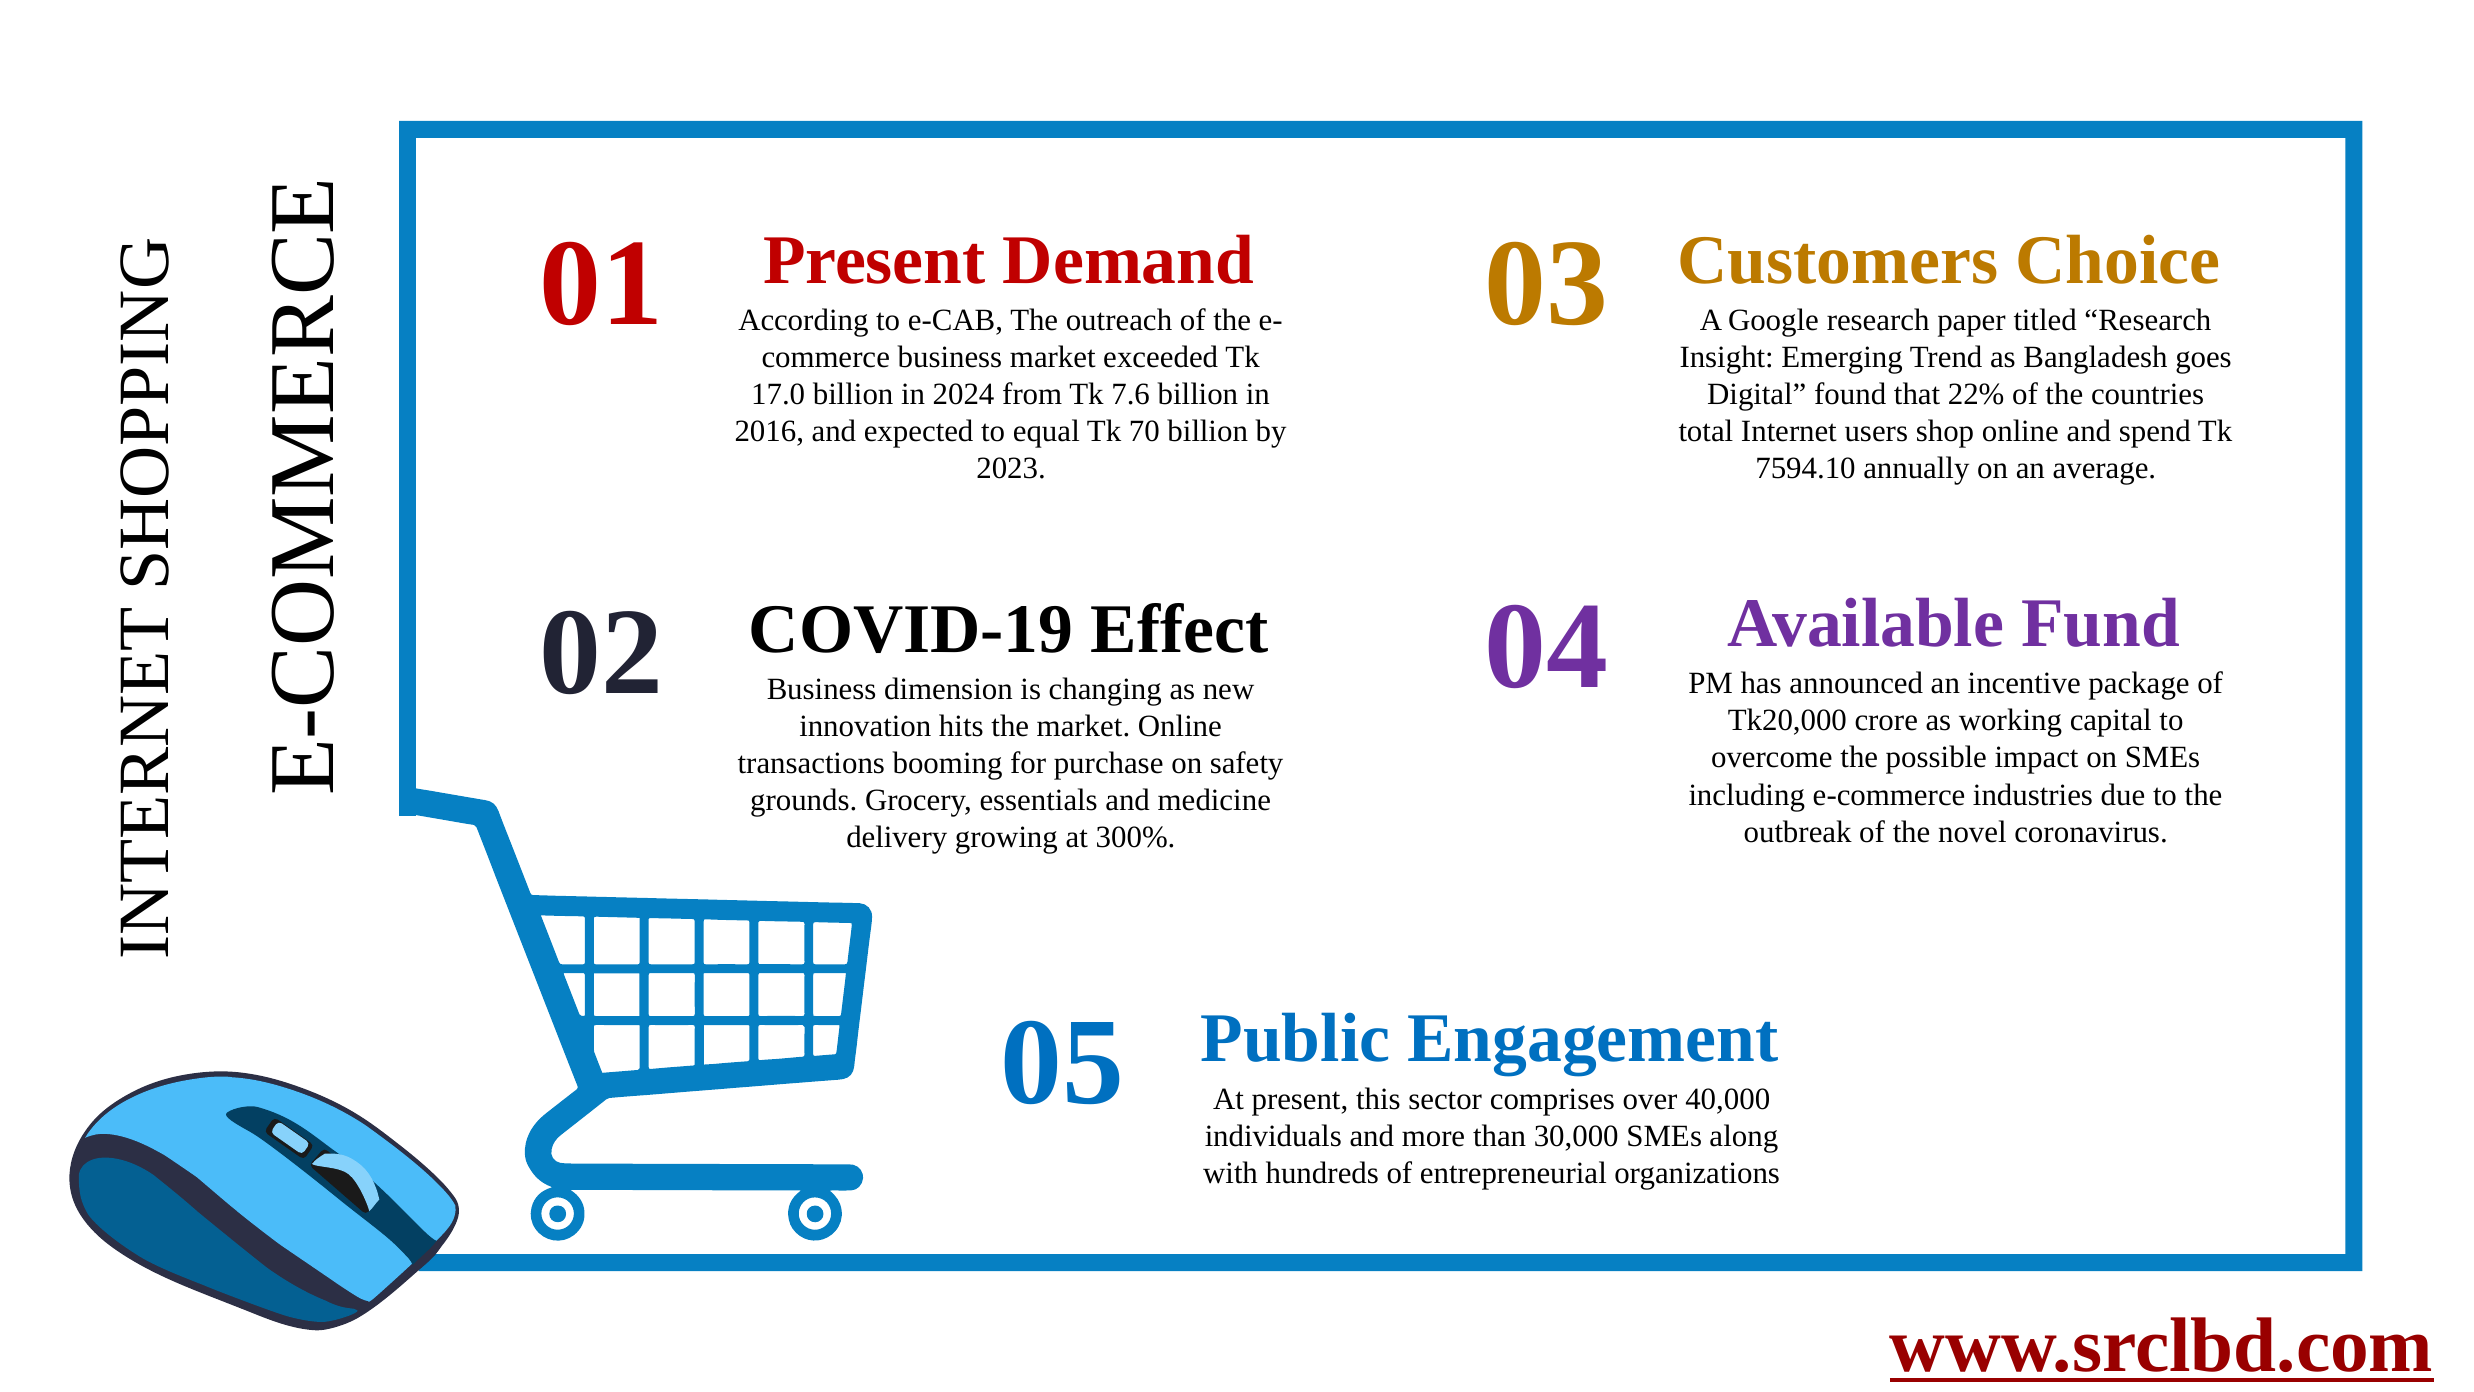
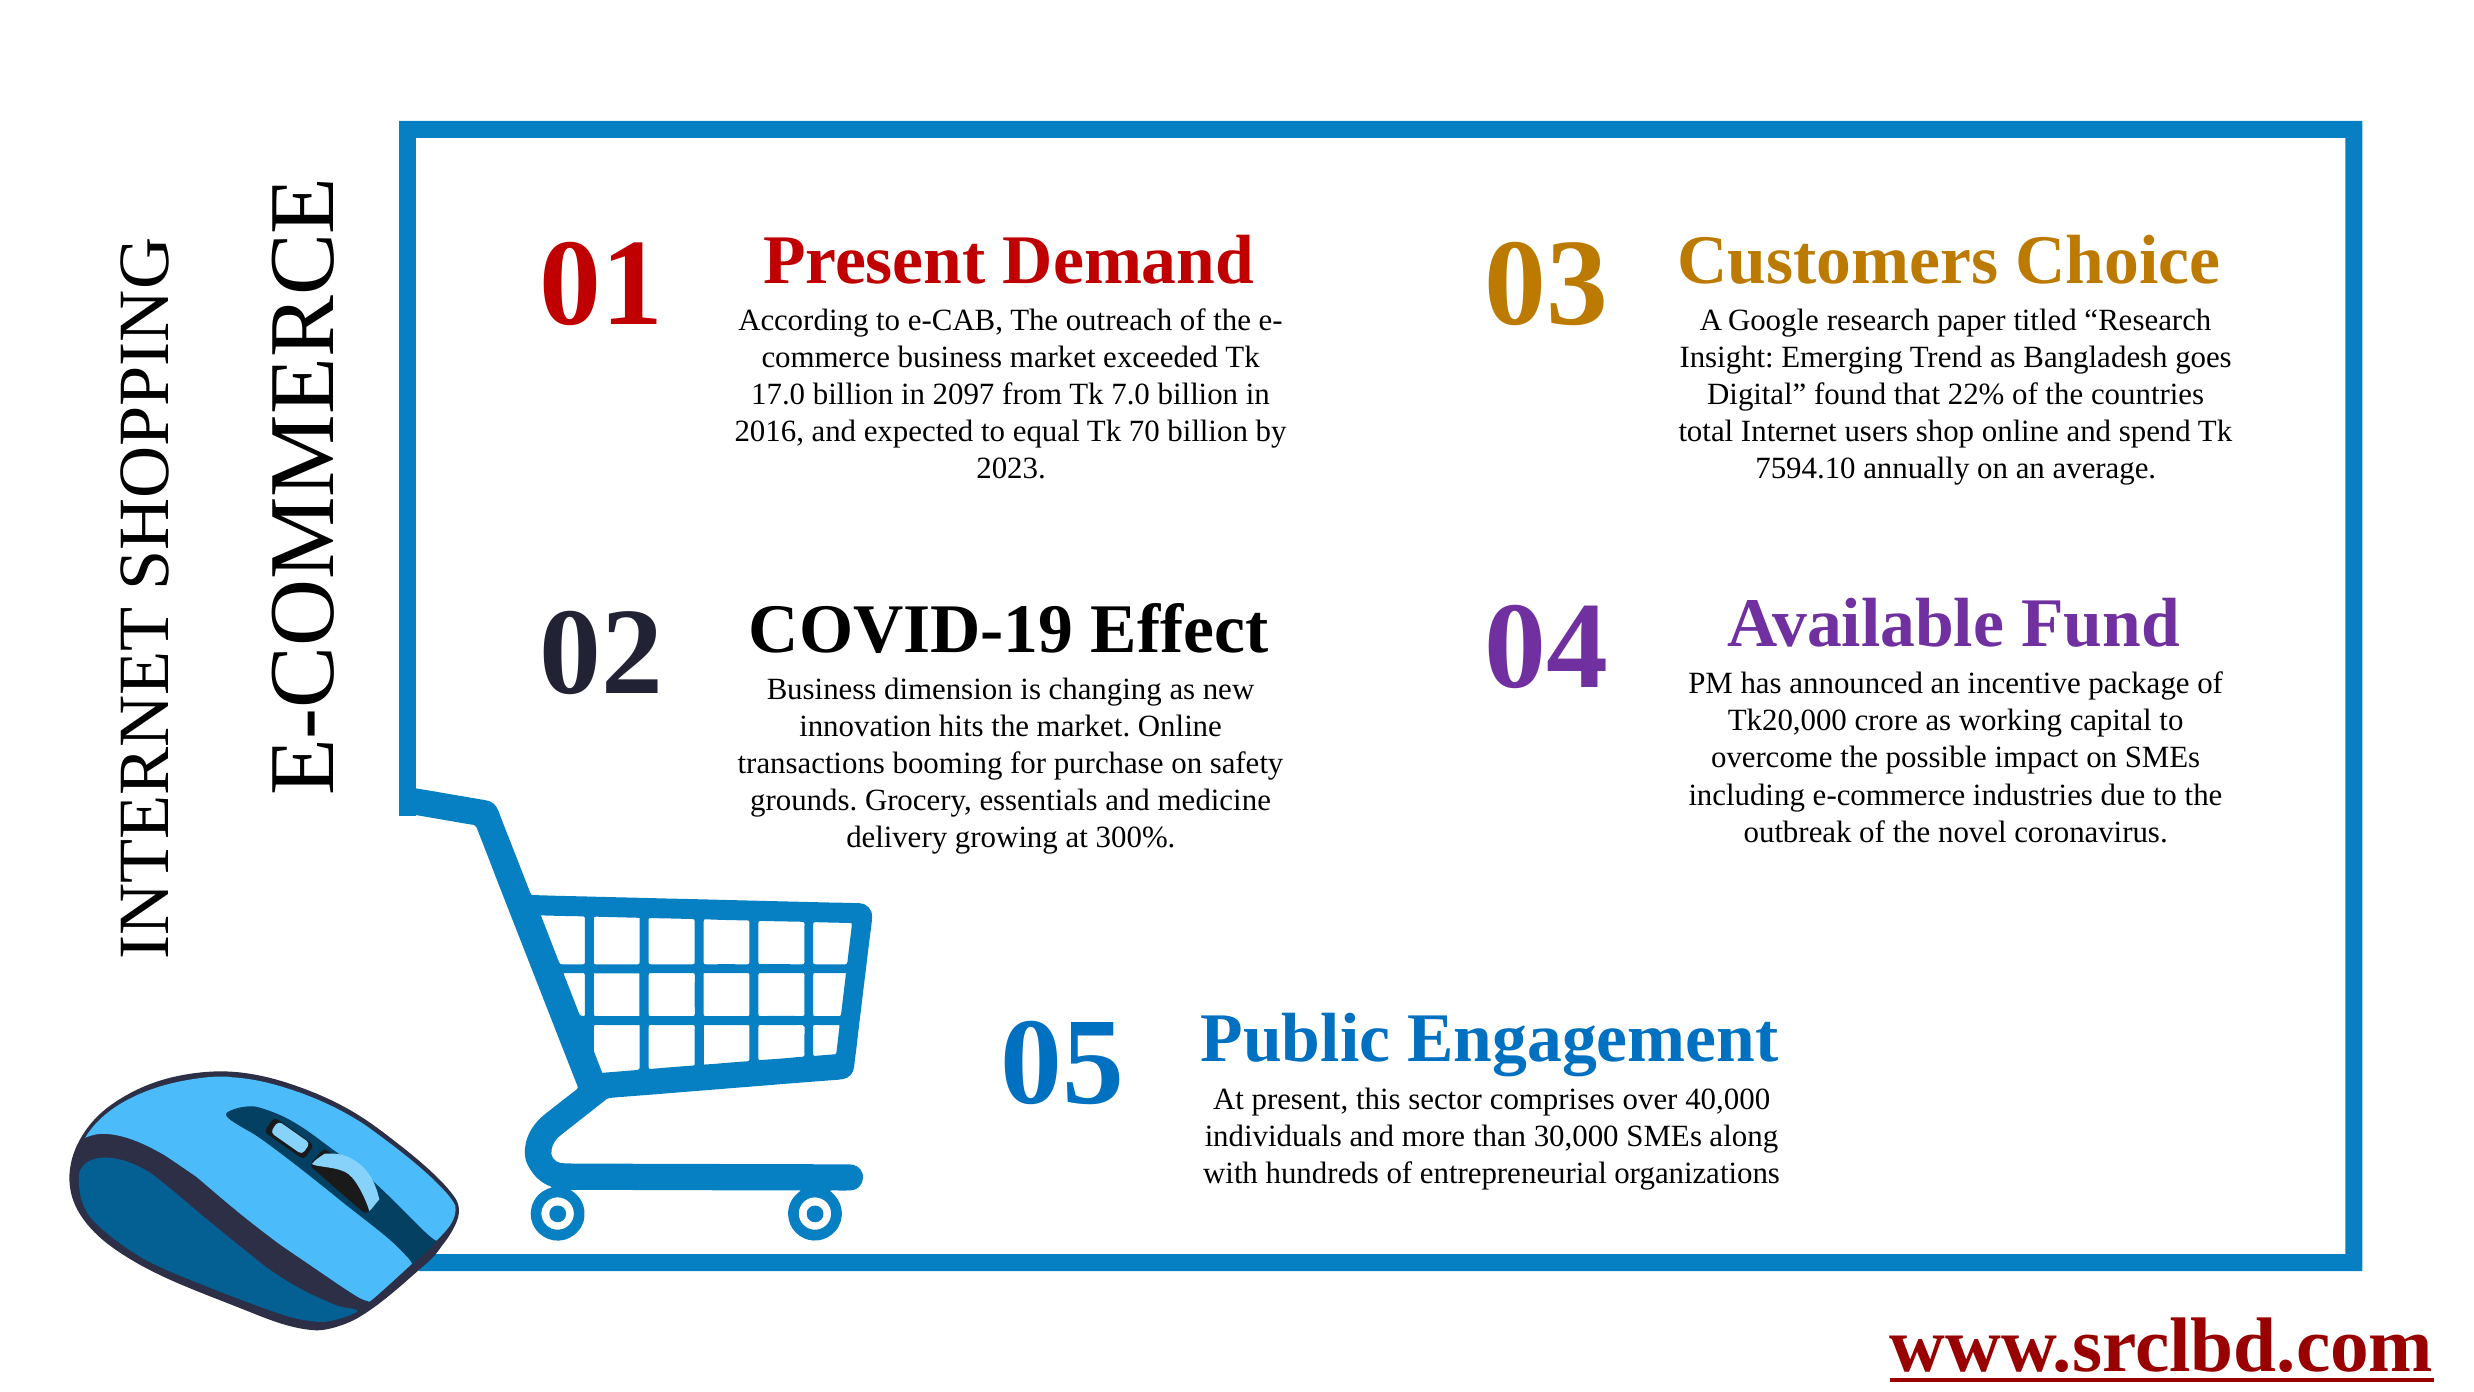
2024: 2024 -> 2097 (964, 394)
7.6: 7.6 -> 7.0 (1131, 394)
